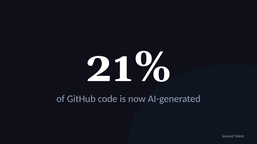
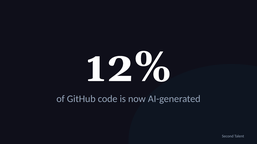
21%: 21% -> 12% (128, 67)
